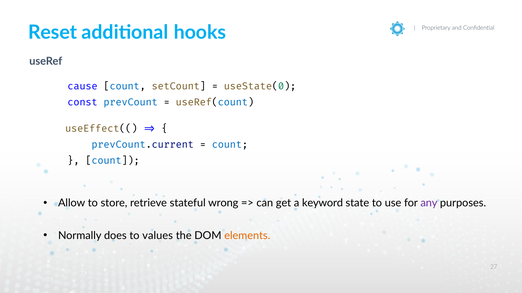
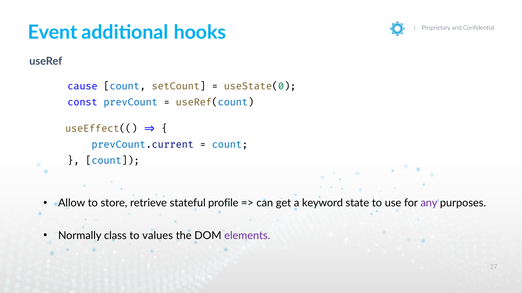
Reset: Reset -> Event (53, 32)
wrong: wrong -> profile (223, 203)
does: does -> class (115, 236)
elements colour: orange -> purple (247, 236)
